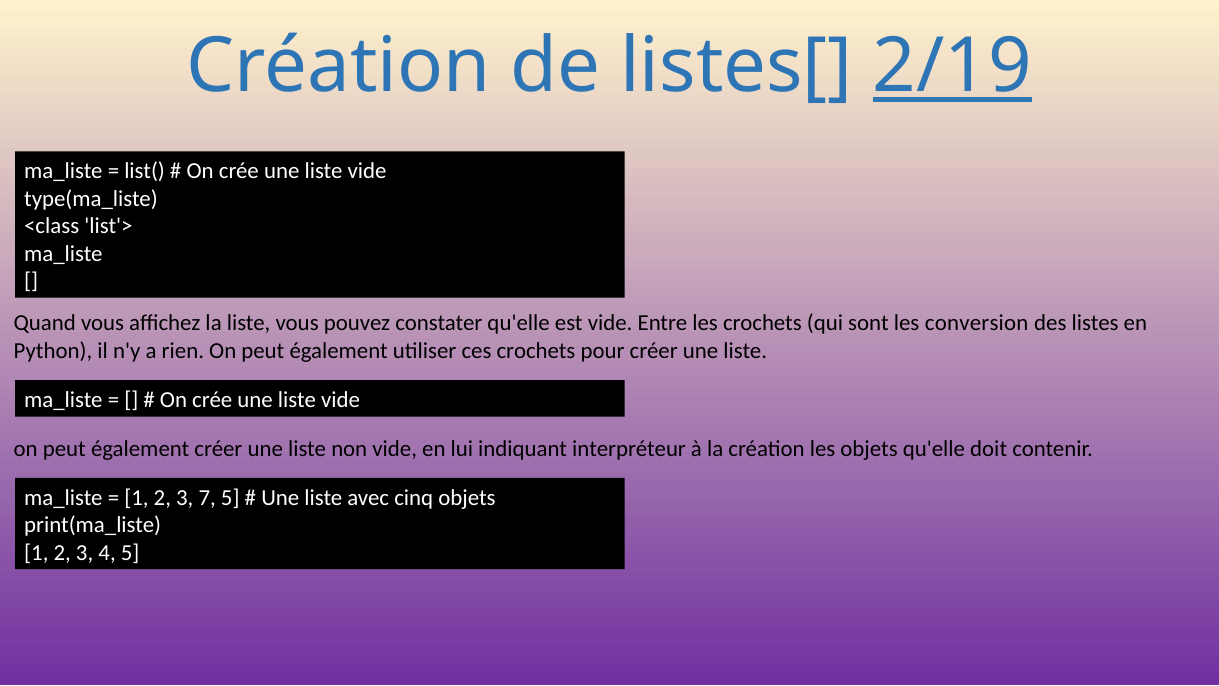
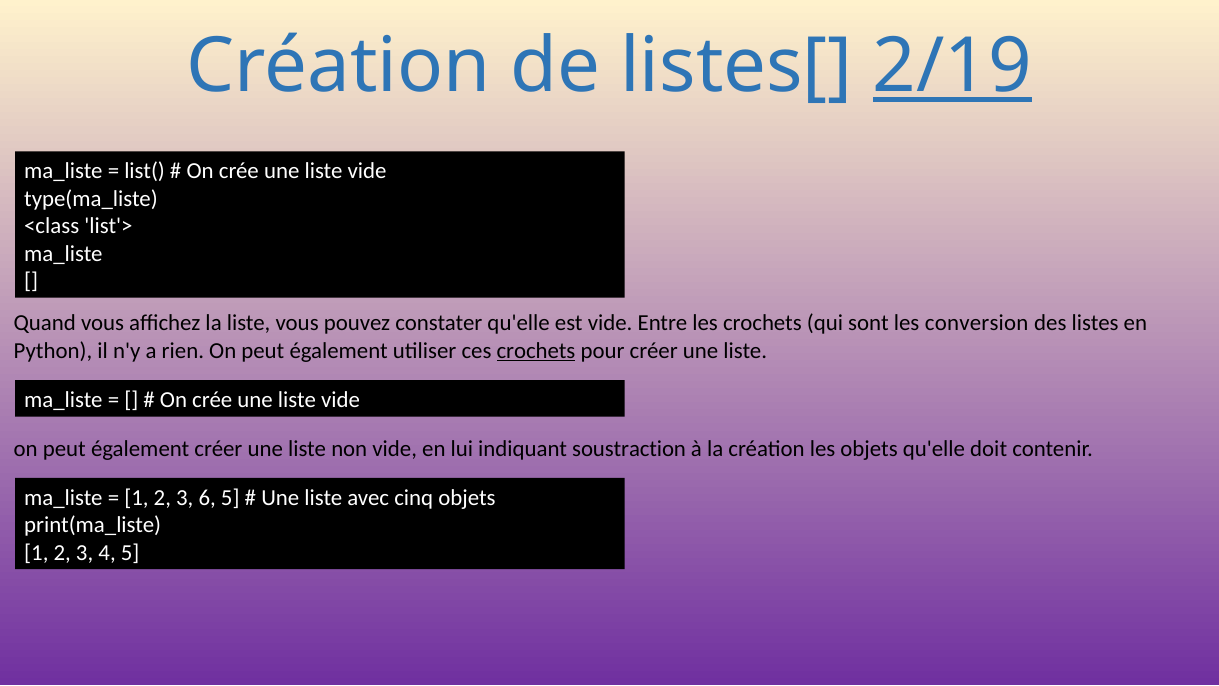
crochets underline: none -> present (536, 351)
interpréteur: interpréteur -> soustraction (629, 449)
7: 7 -> 6 (207, 497)
